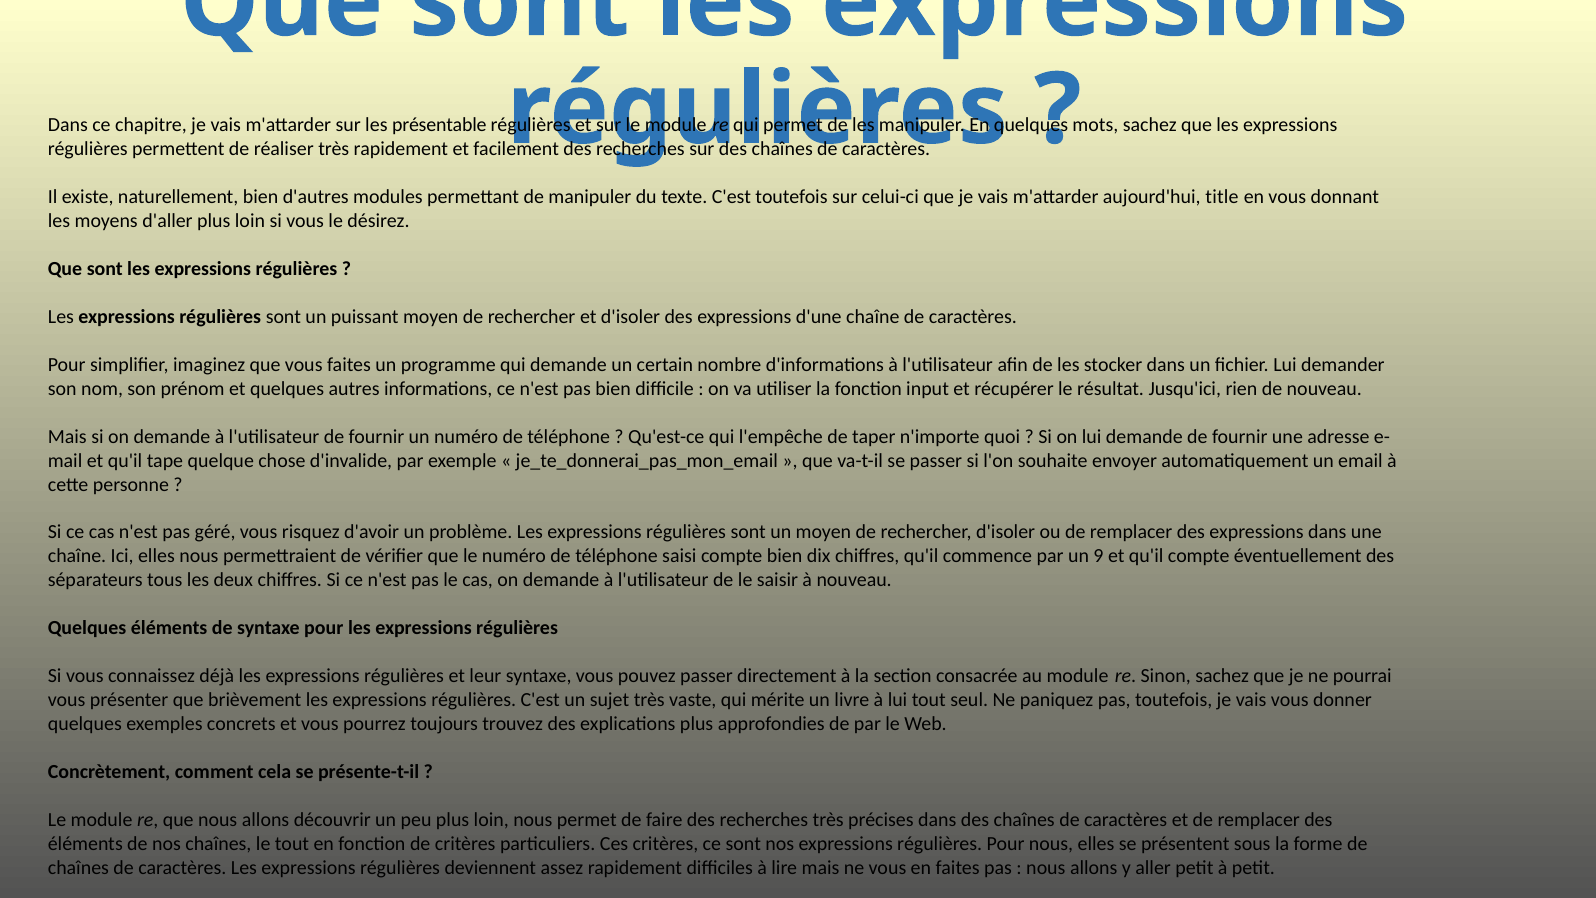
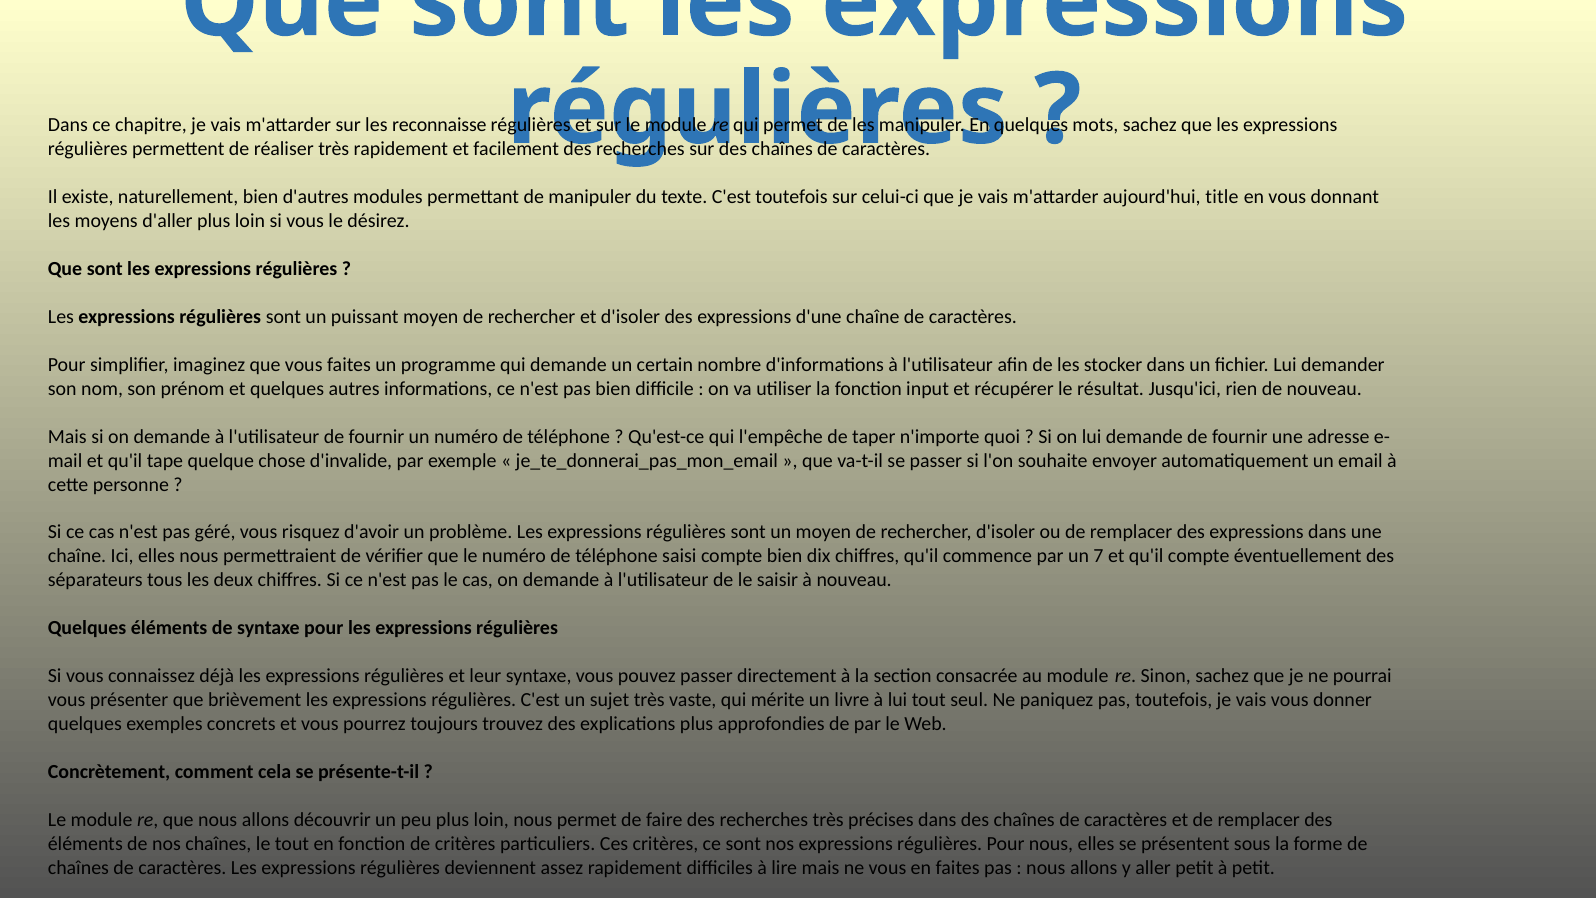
présentable: présentable -> reconnaisse (439, 125)
9: 9 -> 7 (1099, 556)
